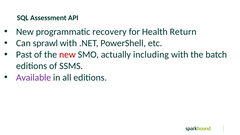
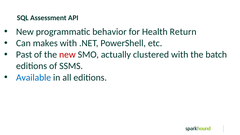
recovery: recovery -> behavior (110, 32)
sprawl: sprawl -> makes (45, 43)
including: including -> clustered (151, 55)
Available colour: purple -> blue (34, 77)
